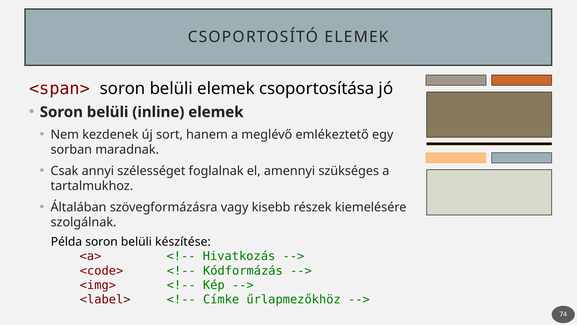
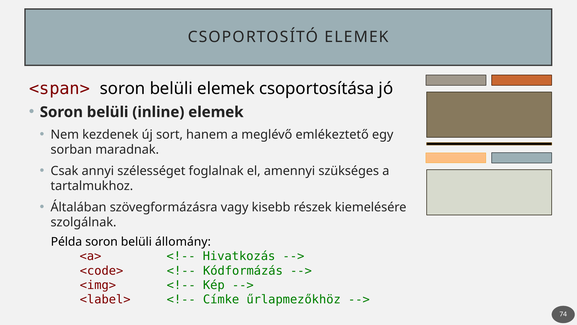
készítése: készítése -> állomány (183, 242)
